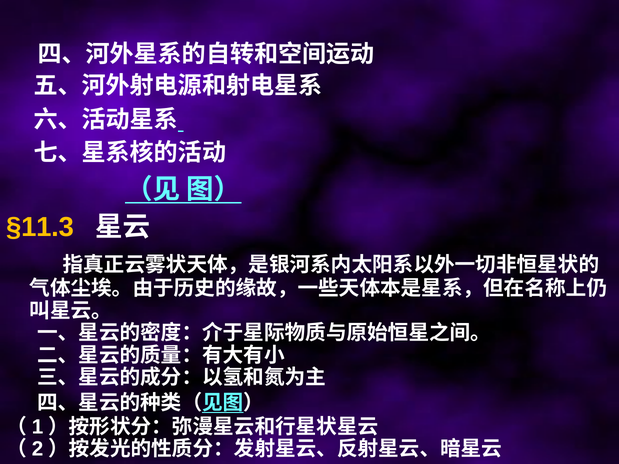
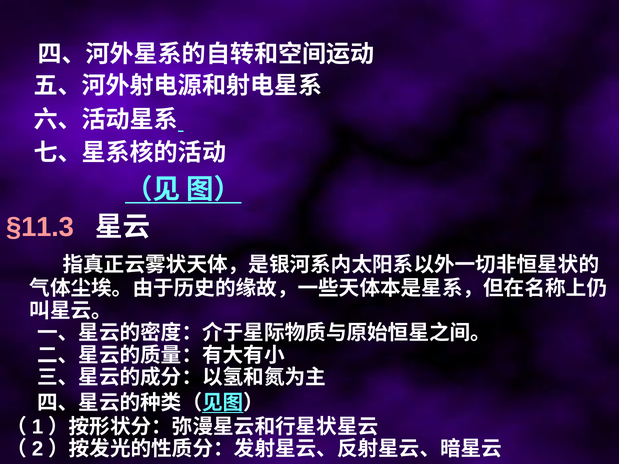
§11.3 colour: yellow -> pink (40, 227)
